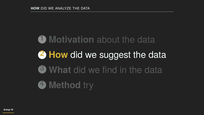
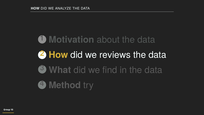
suggest: suggest -> reviews (115, 55)
